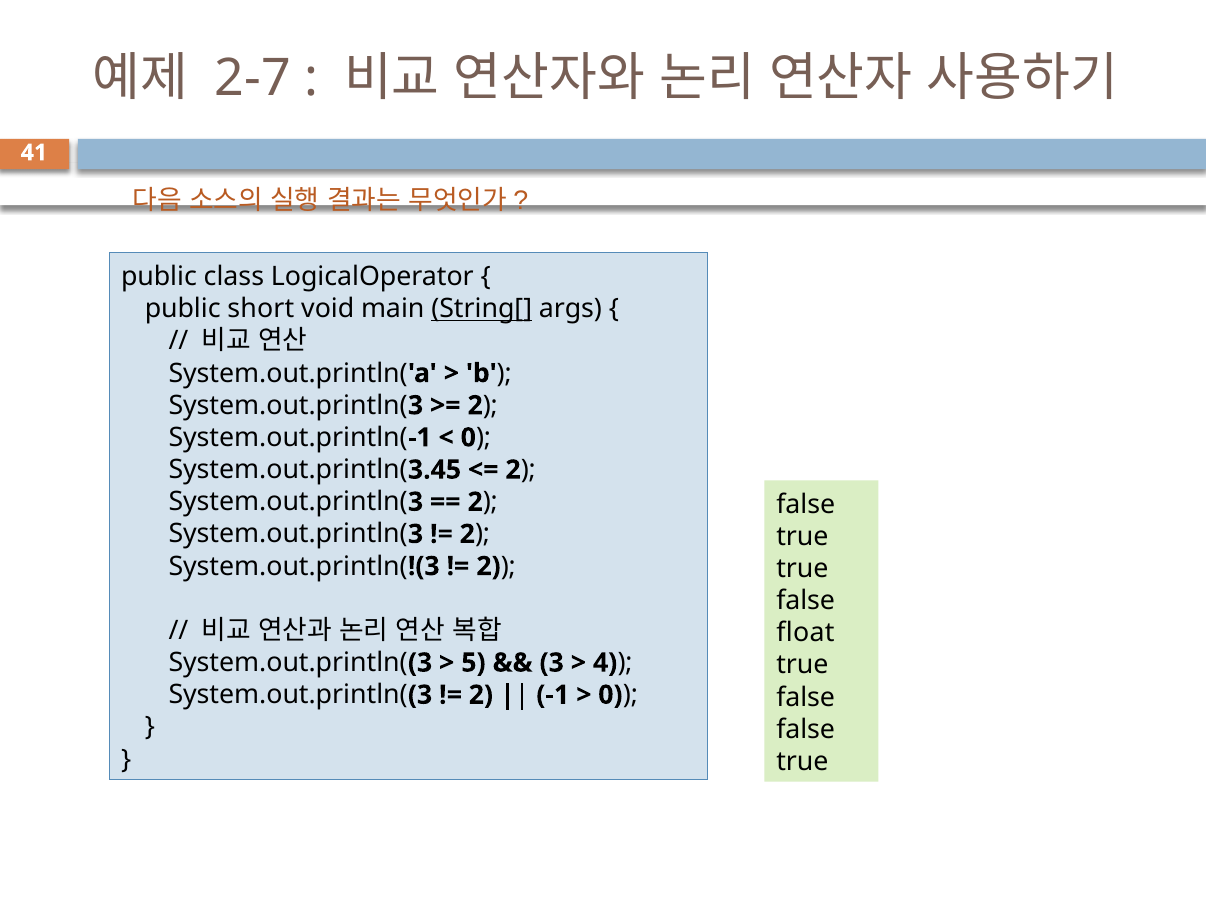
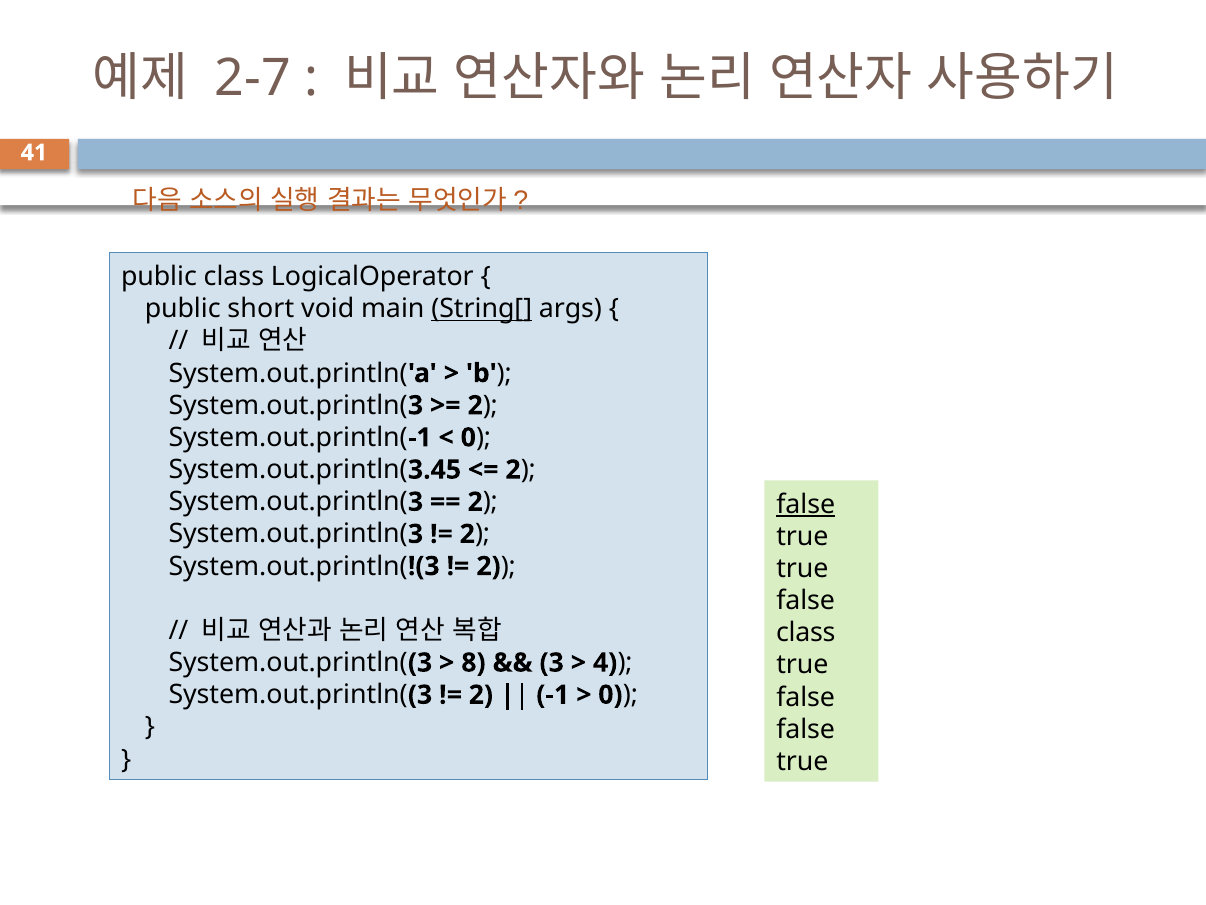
false underline: none -> present (806, 504)
float: float -> class (806, 633)
5: 5 -> 8 (473, 662)
